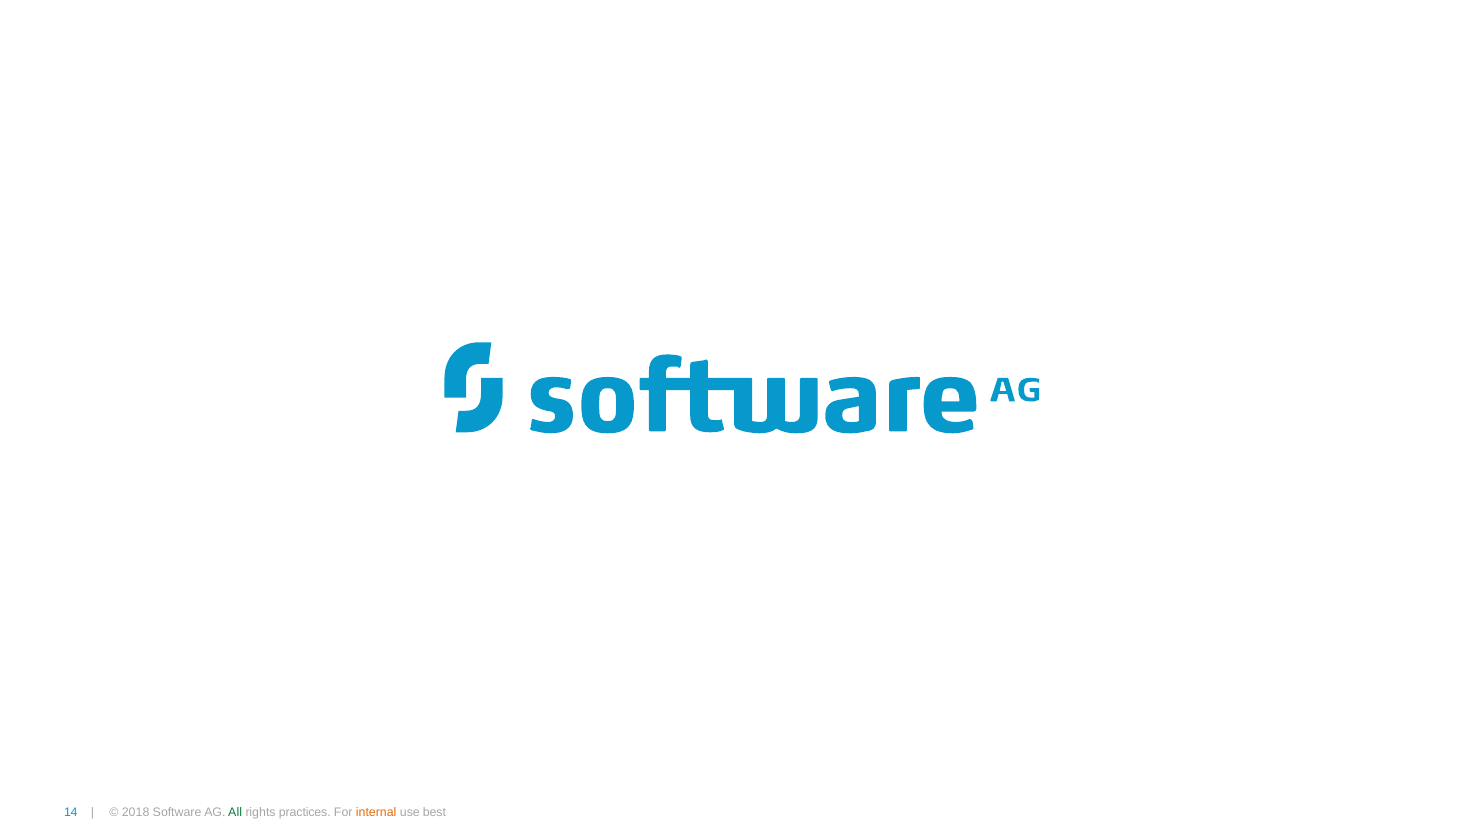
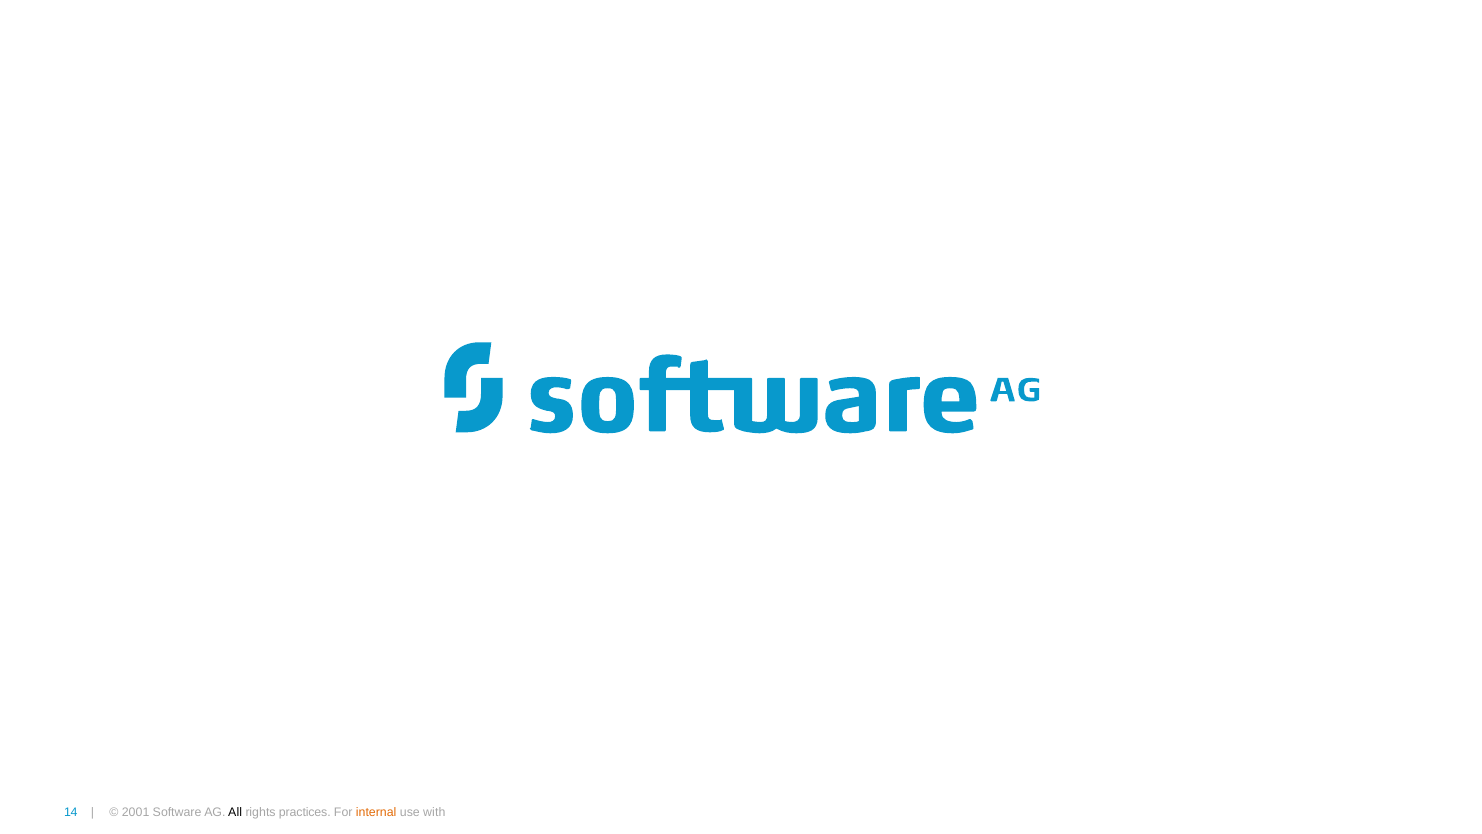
2018: 2018 -> 2001 (136, 812)
All colour: green -> black (235, 812)
best: best -> with (434, 812)
